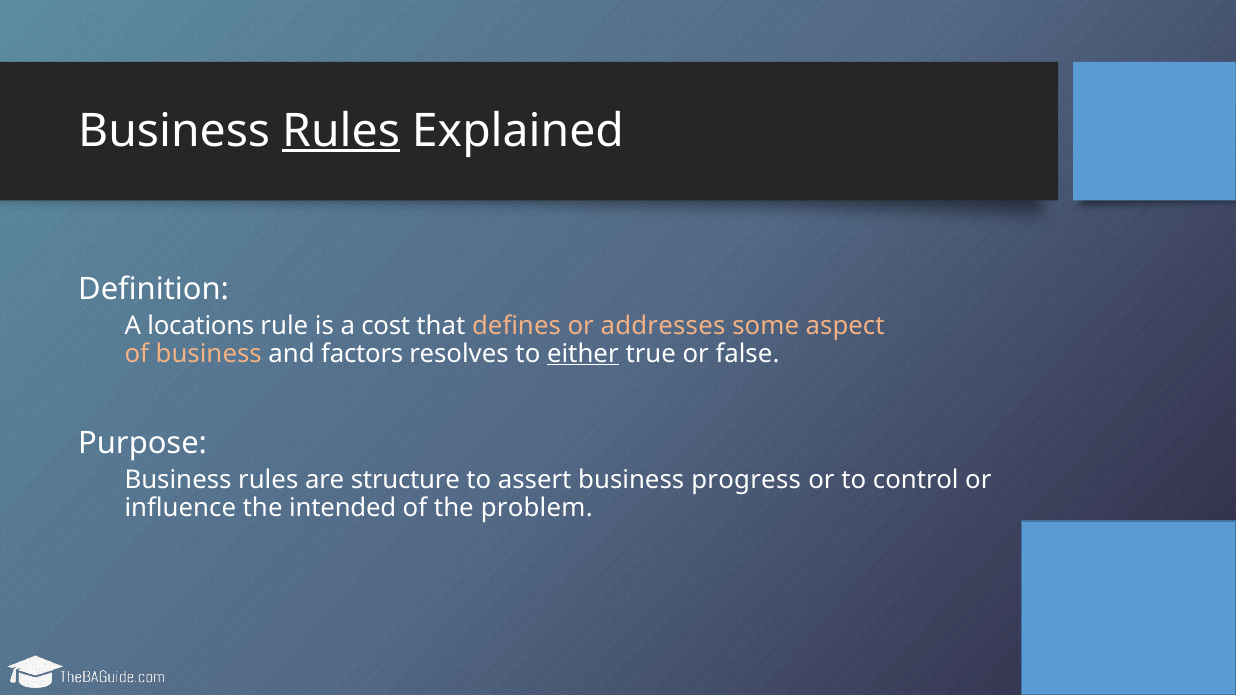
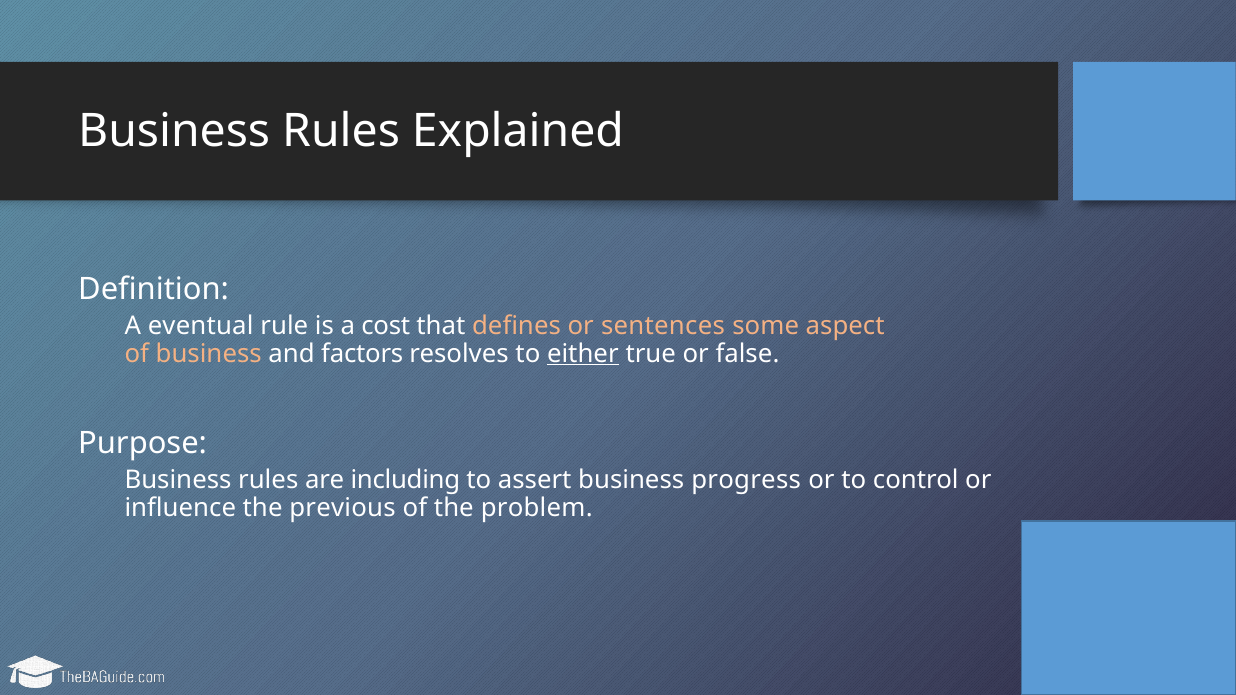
Rules underline: present -> none (341, 131)
locations: locations -> eventual (201, 326)
addresses: addresses -> sentences (663, 326)
structure: structure -> including (405, 480)
intended: intended -> previous (343, 508)
